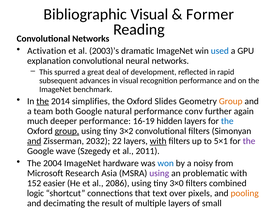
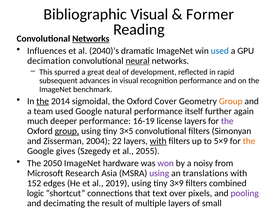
Networks underline: none -> present (91, 39)
Activation: Activation -> Influences (47, 51)
2003)’s: 2003)’s -> 2040)’s (104, 51)
explanation: explanation -> decimation (49, 61)
neural underline: none -> present (138, 61)
simplifies: simplifies -> sigmoidal (91, 101)
Slides: Slides -> Cover (166, 101)
team both: both -> used (64, 111)
conv: conv -> itself (194, 111)
hidden: hidden -> license (169, 121)
the colour: blue -> purple (227, 121)
3×2: 3×2 -> 3×5 (126, 131)
and underline: present -> none (34, 141)
2032: 2032 -> 2004 (98, 141)
5×1: 5×1 -> 5×9 (221, 141)
the colour: purple -> orange (249, 141)
wave: wave -> gives (66, 151)
2011: 2011 -> 2055 (148, 151)
2004: 2004 -> 2050 (53, 164)
won colour: blue -> purple (166, 164)
problematic: problematic -> translations (205, 174)
easier: easier -> edges (54, 184)
2086: 2086 -> 2019 (117, 184)
3×0: 3×0 -> 3×9 (177, 184)
pooling colour: orange -> purple (245, 194)
